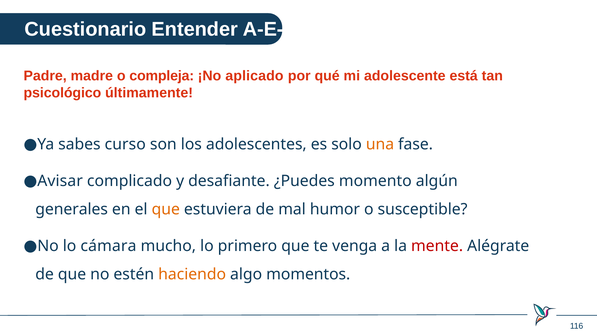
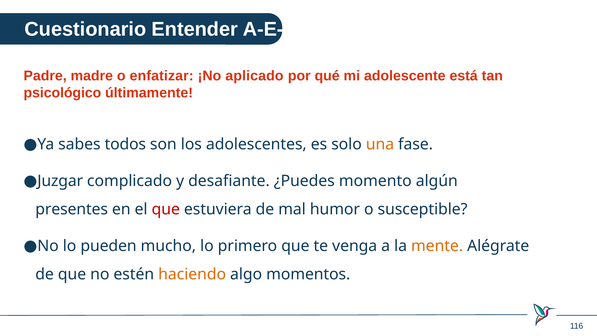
compleja: compleja -> enfatizar (162, 76)
curso: curso -> todos (125, 144)
Avisar: Avisar -> Juzgar (60, 181)
generales: generales -> presentes (72, 209)
que colour: orange -> red (166, 209)
cámara: cámara -> pueden (109, 246)
mente colour: red -> orange (437, 246)
